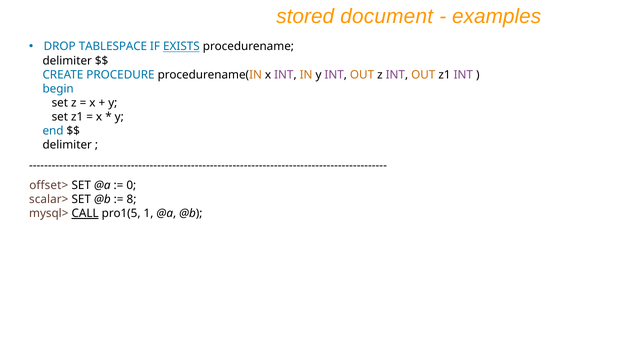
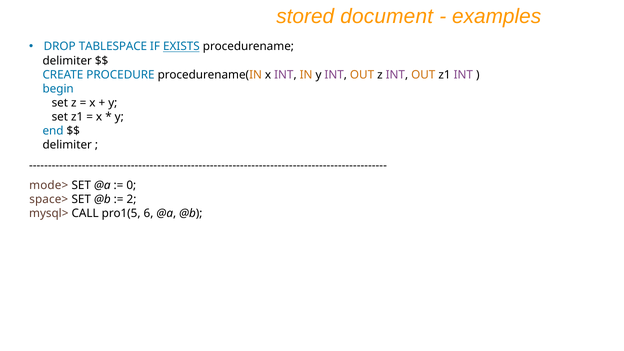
offset>: offset> -> mode> (49, 185)
scalar>: scalar> -> space> (49, 199)
8: 8 -> 2 (132, 199)
CALL underline: present -> none (85, 213)
1: 1 -> 6 (148, 213)
